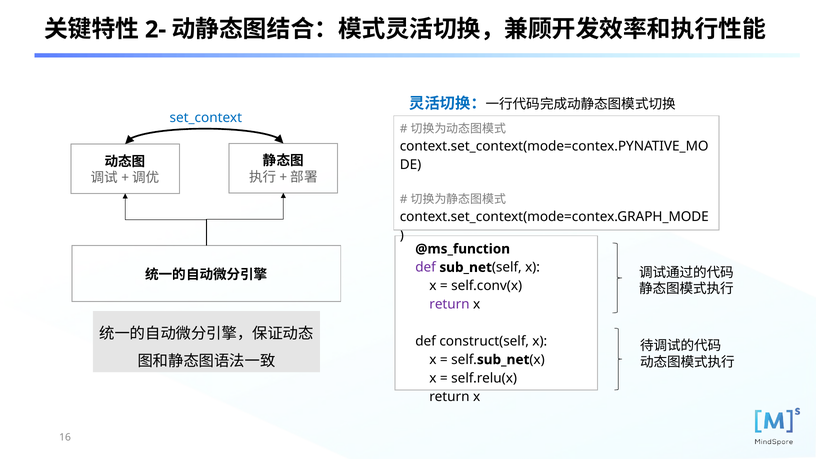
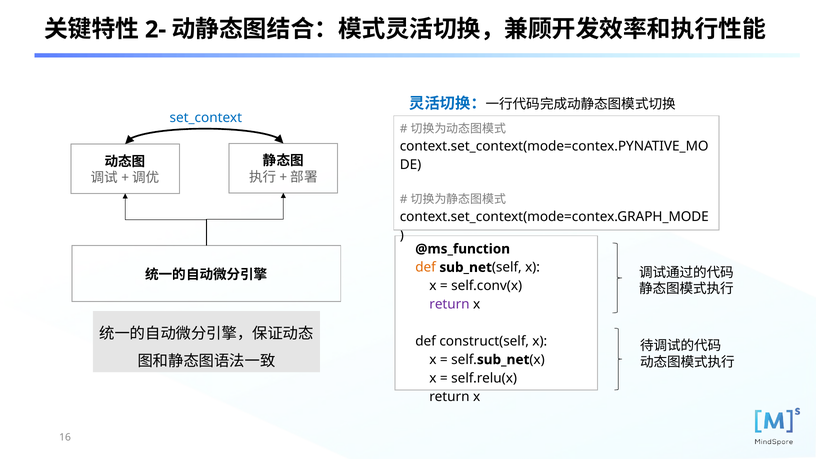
def colour: purple -> orange (426, 267)
